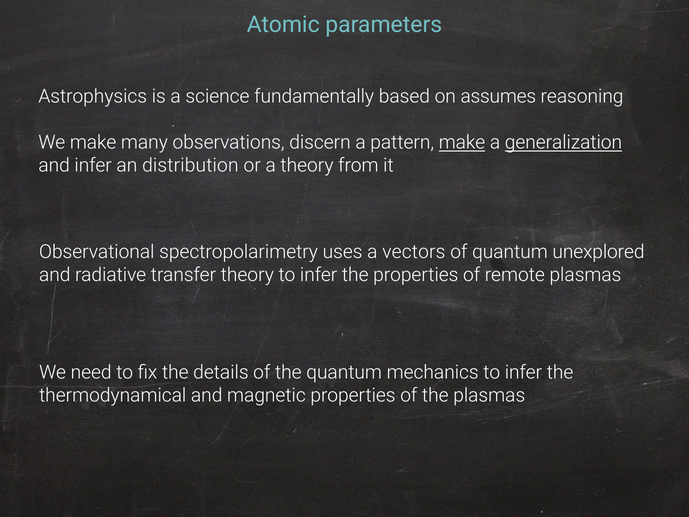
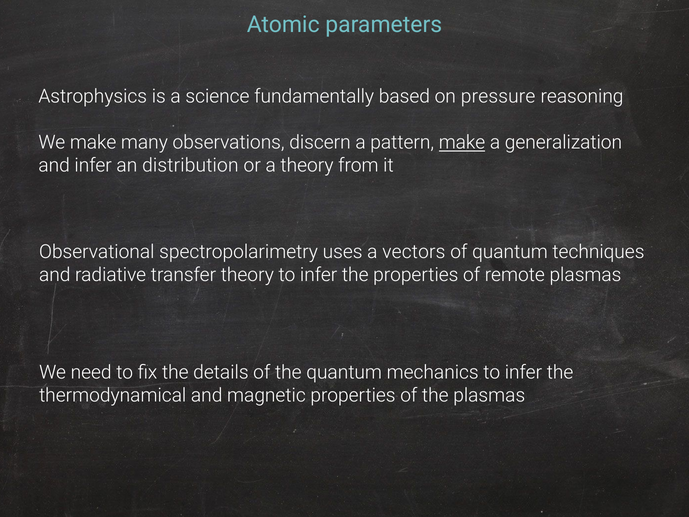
assumes: assumes -> pressure (498, 97)
generalization underline: present -> none (563, 143)
unexplored: unexplored -> techniques (598, 252)
